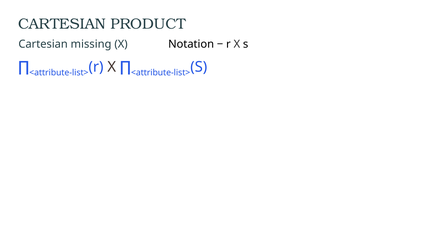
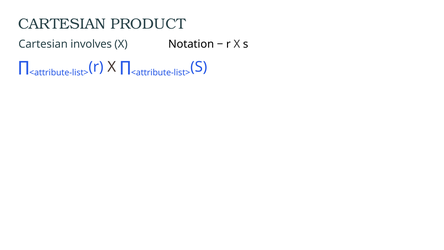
missing: missing -> involves (91, 44)
